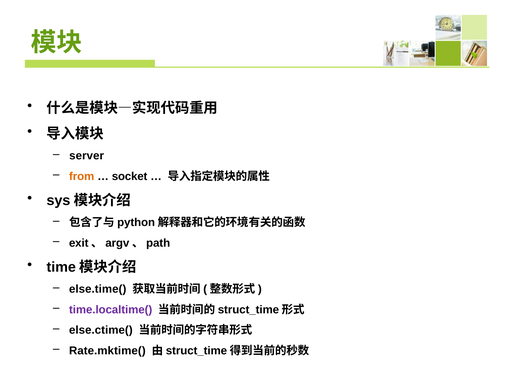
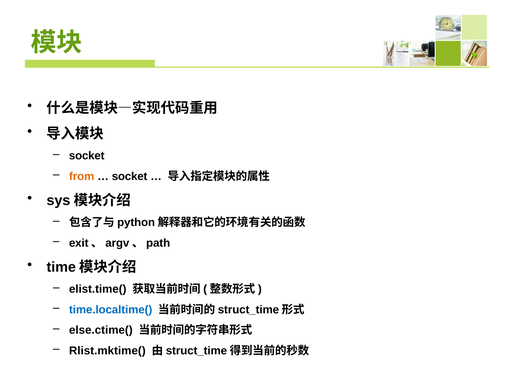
server: server -> socket (87, 156)
else.time(: else.time( -> elist.time( (98, 289)
time.localtime( colour: purple -> blue (111, 309)
Rate.mktime(: Rate.mktime( -> Rlist.mktime( (107, 350)
